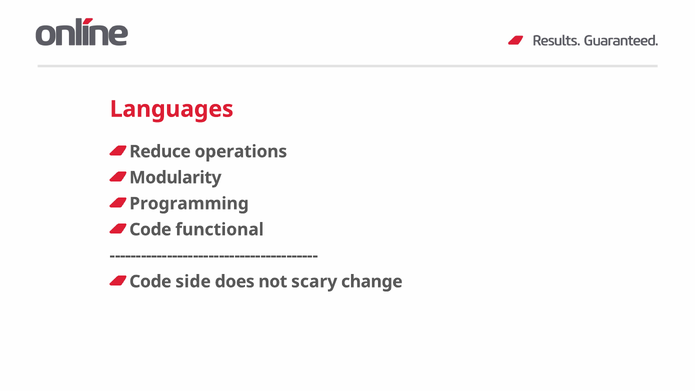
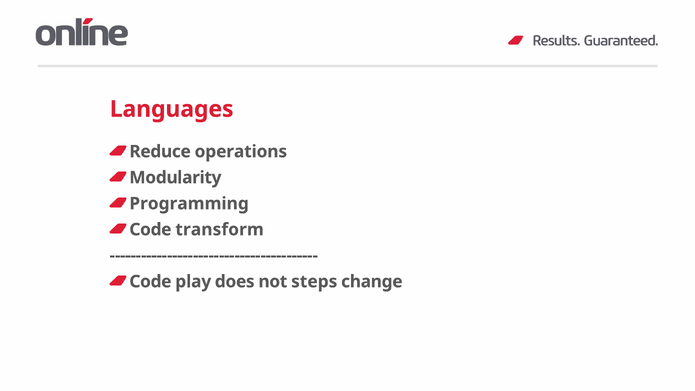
functional: functional -> transform (220, 230)
side: side -> play (193, 282)
scary: scary -> steps (314, 282)
